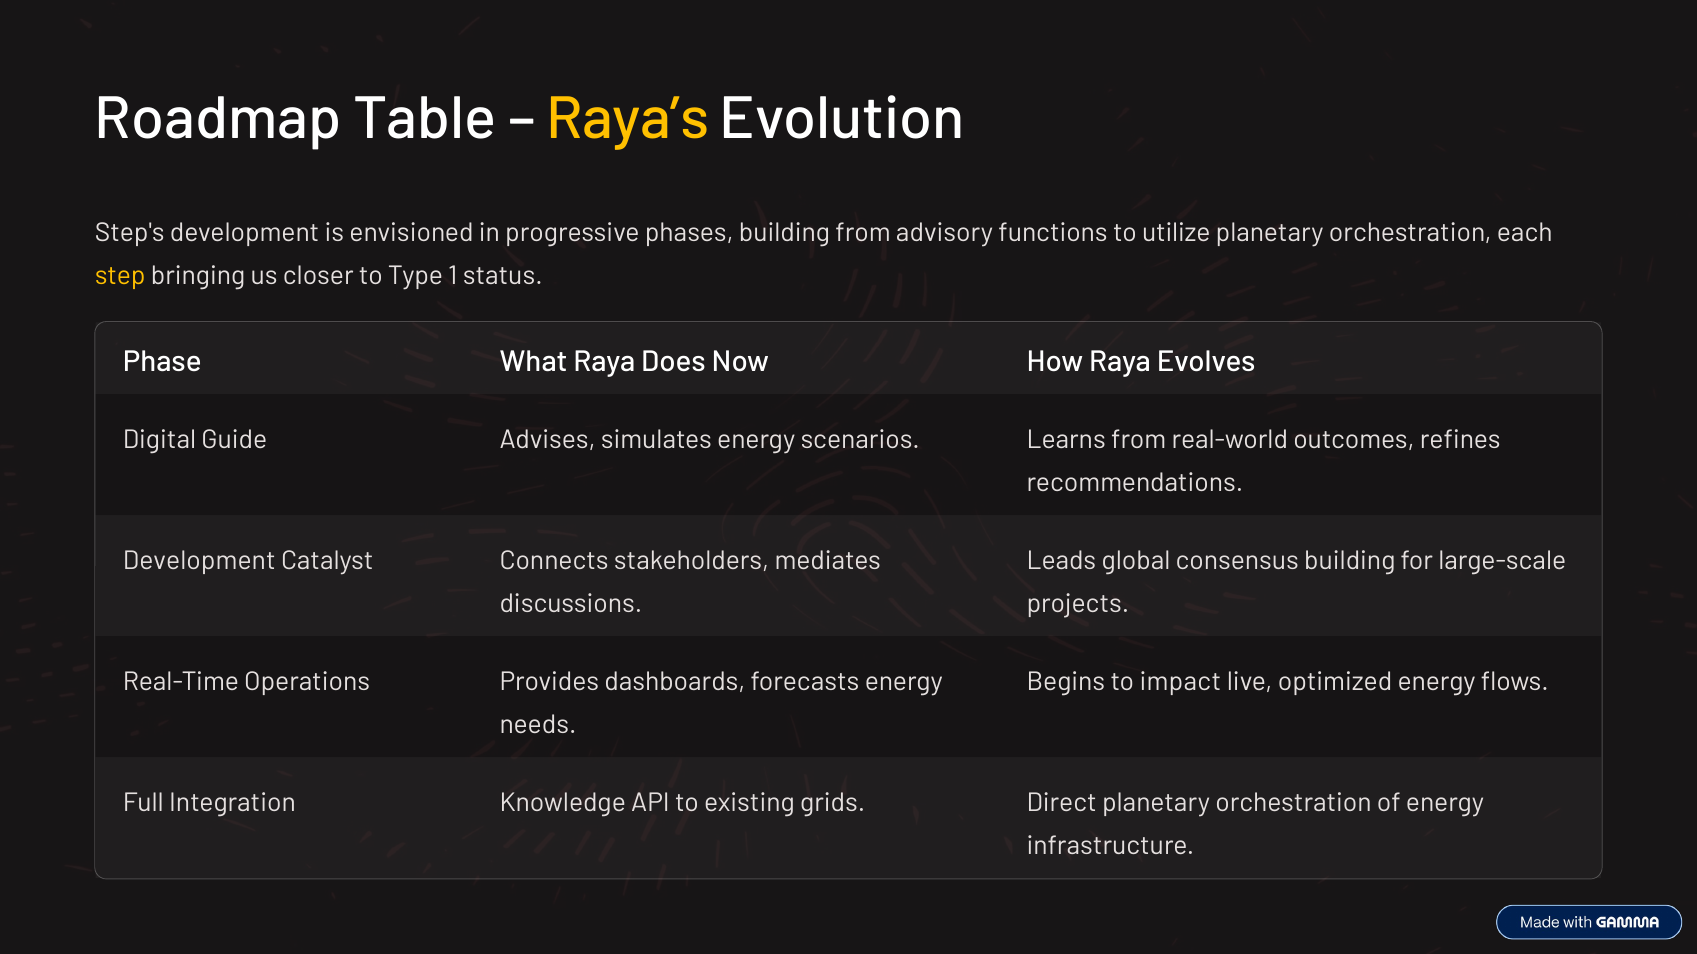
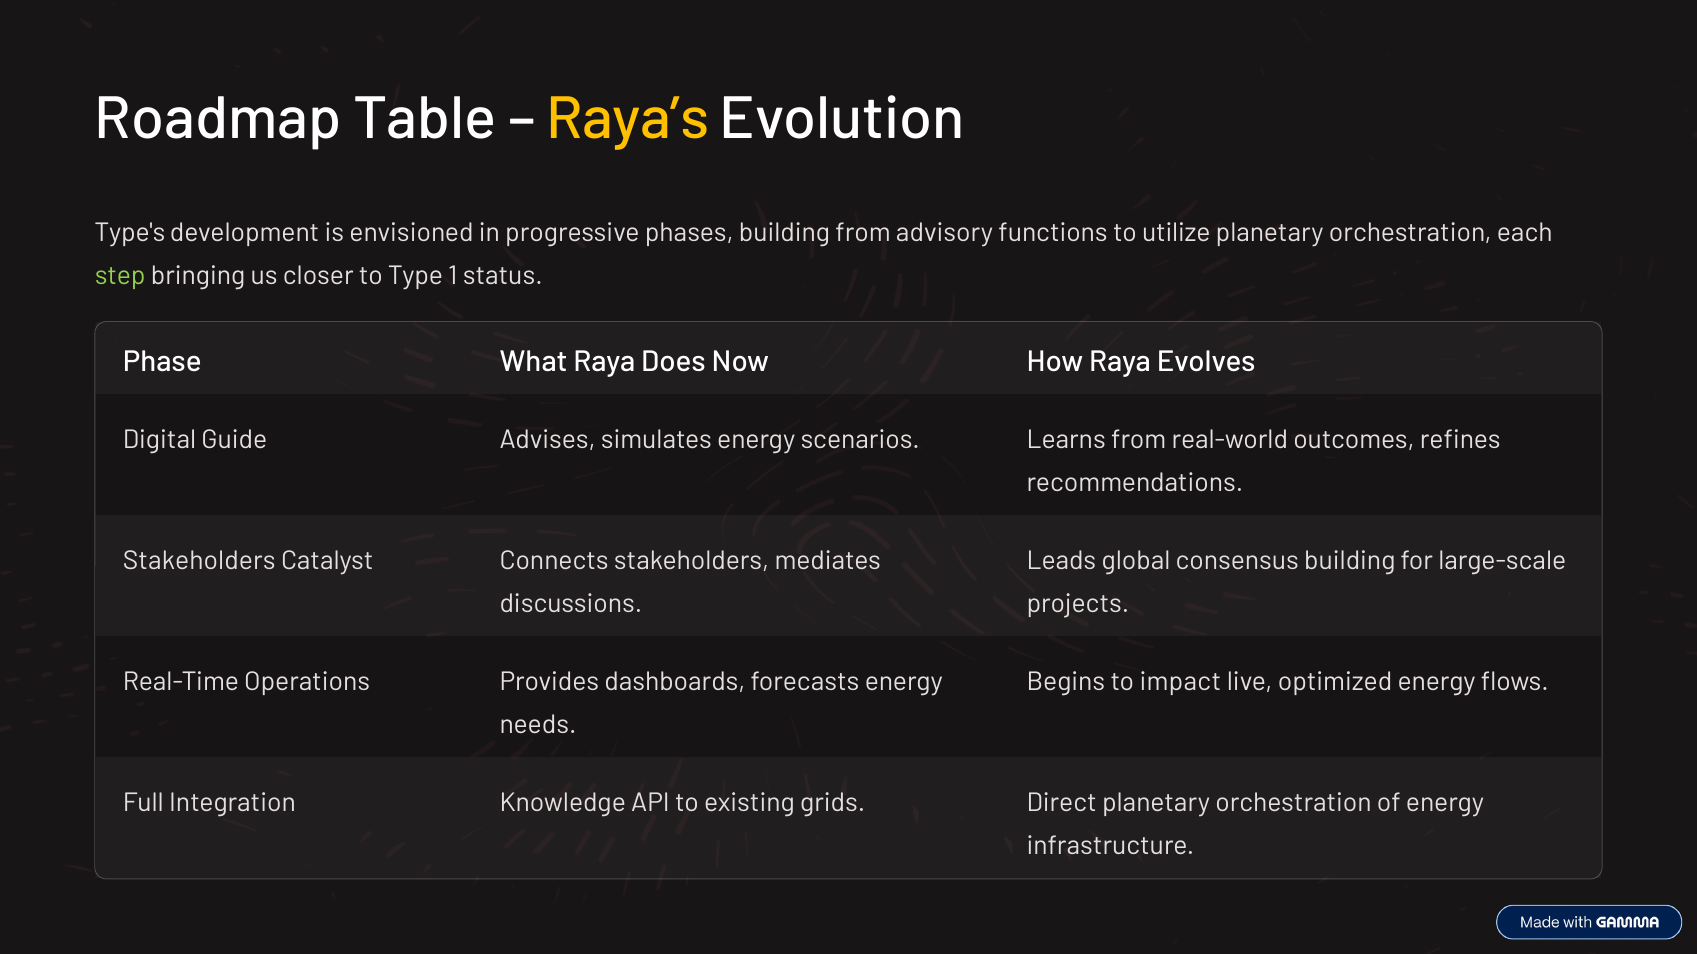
Step's: Step's -> Type's (130, 233)
step colour: yellow -> light green (120, 276)
Development: Development -> Stakeholders (199, 561)
